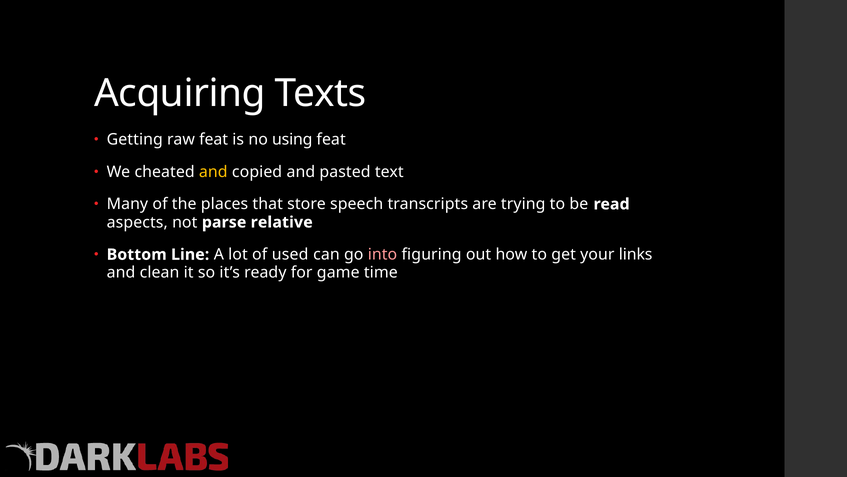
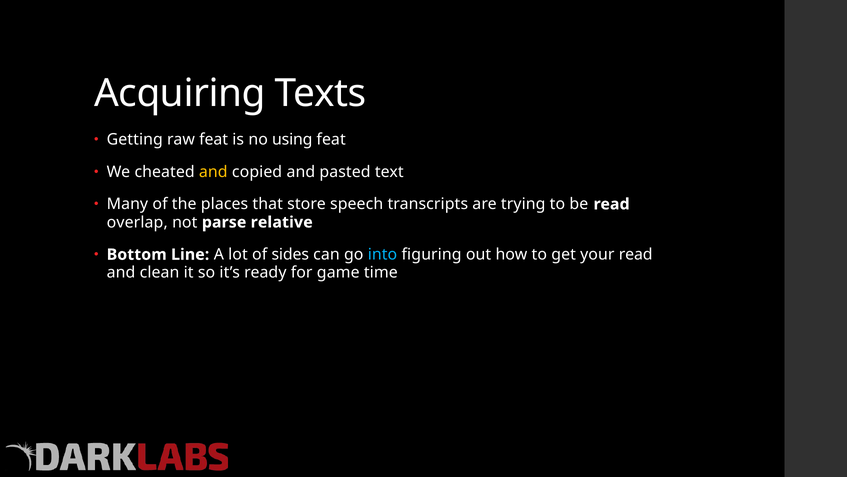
aspects: aspects -> overlap (137, 222)
used: used -> sides (290, 254)
into colour: pink -> light blue (383, 254)
your links: links -> read (636, 254)
